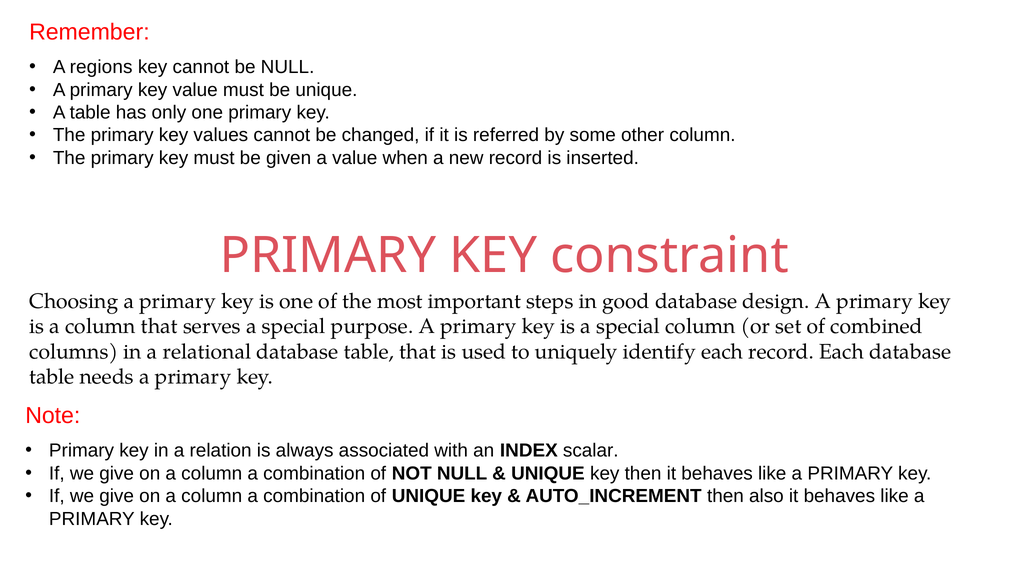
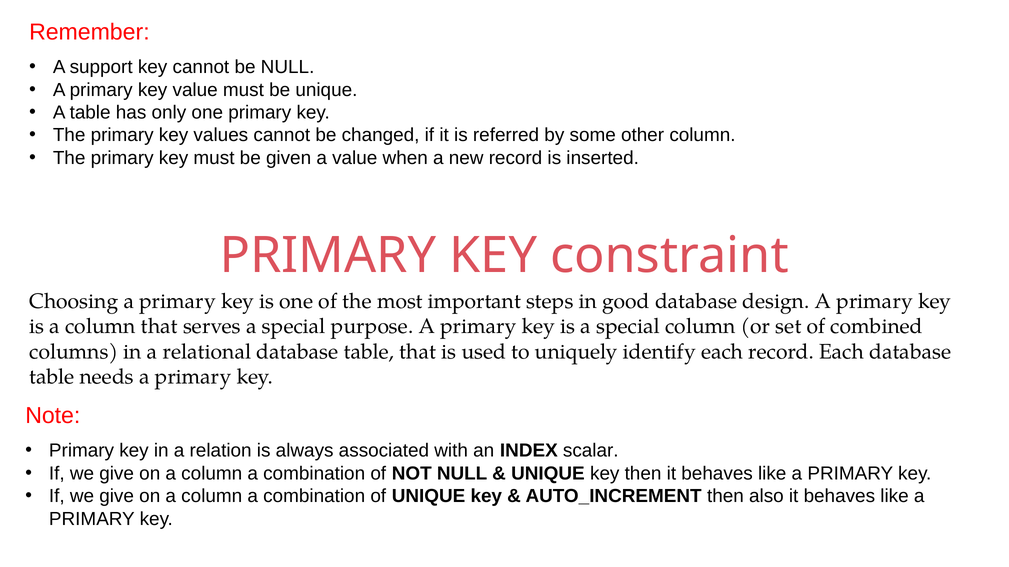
regions: regions -> support (101, 67)
